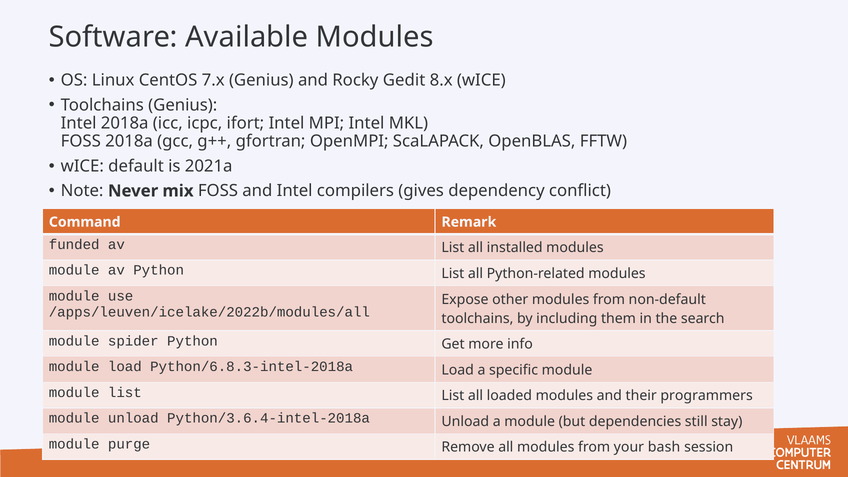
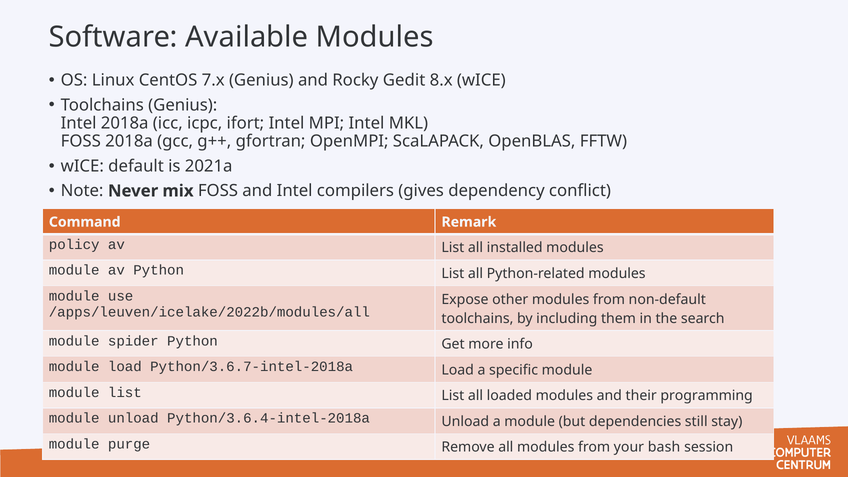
funded: funded -> policy (74, 245)
Python/6.8.3-intel-2018a: Python/6.8.3-intel-2018a -> Python/3.6.7-intel-2018a (252, 367)
programmers: programmers -> programming (707, 396)
